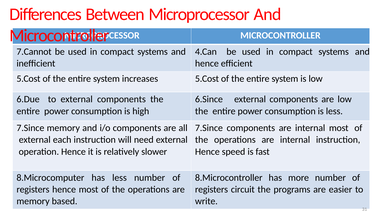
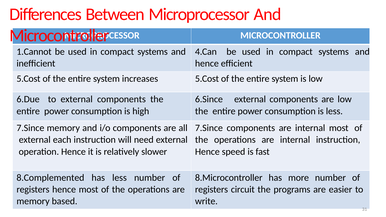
7.Cannot: 7.Cannot -> 1.Cannot (34, 52)
8.Microcomputer: 8.Microcomputer -> 8.Complemented (50, 178)
